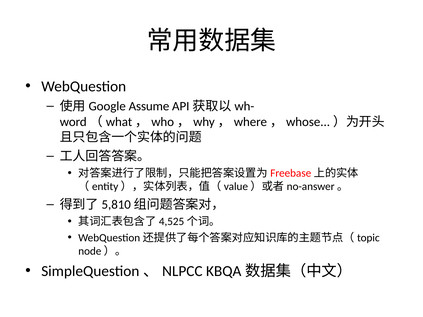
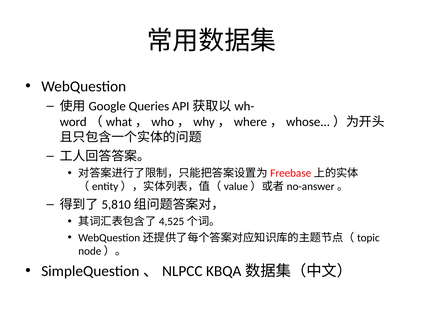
Assume: Assume -> Queries (149, 106)
